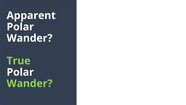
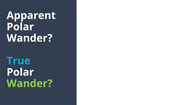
True colour: light green -> light blue (19, 61)
